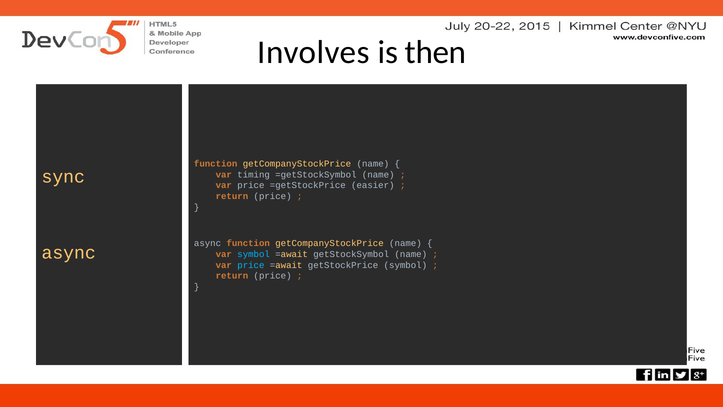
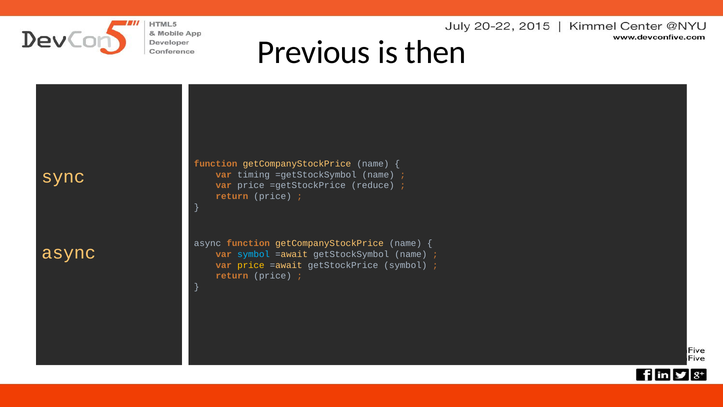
Involves: Involves -> Previous (314, 52)
easier: easier -> reduce (373, 185)
price colour: light blue -> yellow (251, 265)
